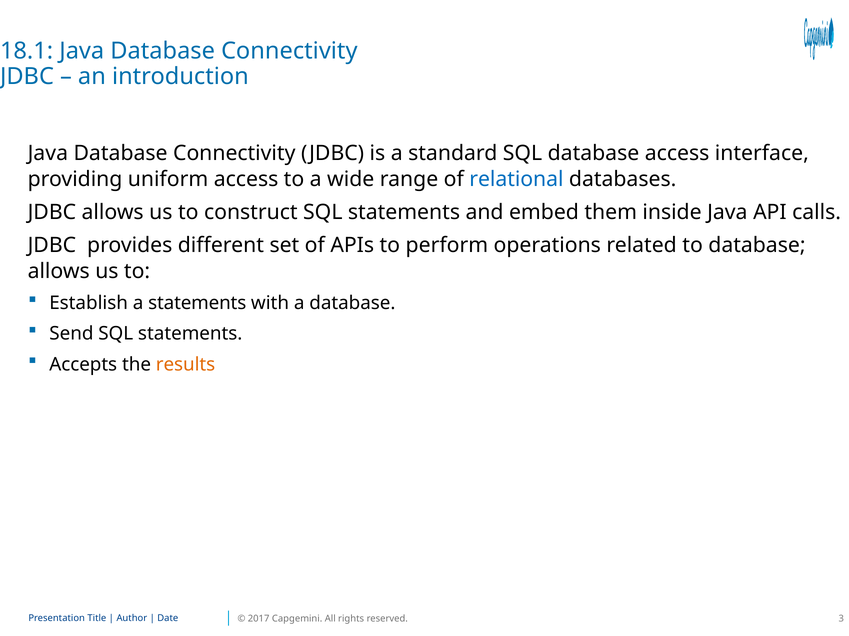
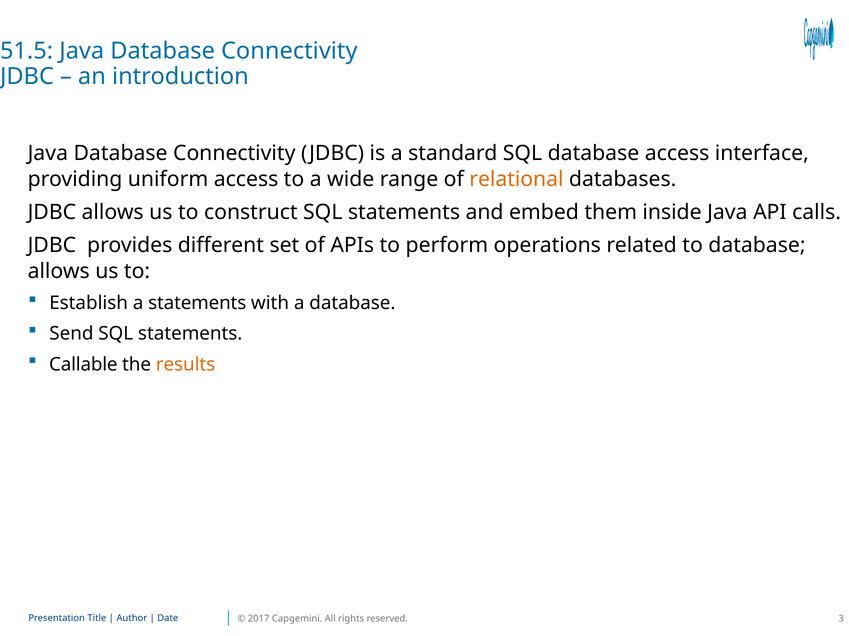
18.1: 18.1 -> 51.5 (27, 51)
relational colour: blue -> orange (516, 179)
Accepts: Accepts -> Callable (83, 365)
